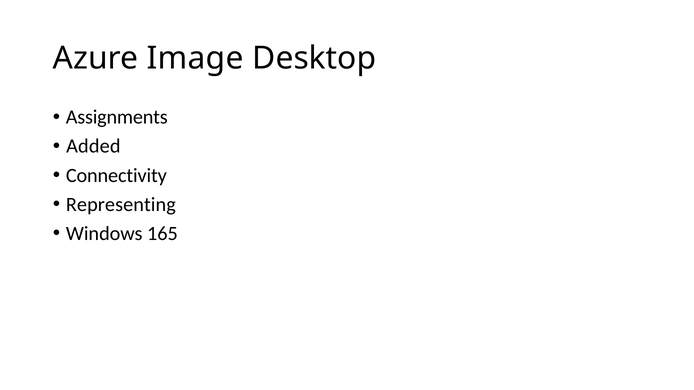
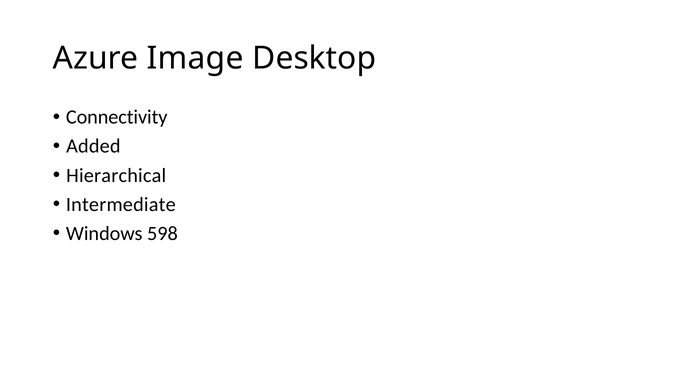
Assignments: Assignments -> Connectivity (117, 117)
Connectivity: Connectivity -> Hierarchical (116, 176)
Representing: Representing -> Intermediate (121, 205)
165: 165 -> 598 (162, 234)
